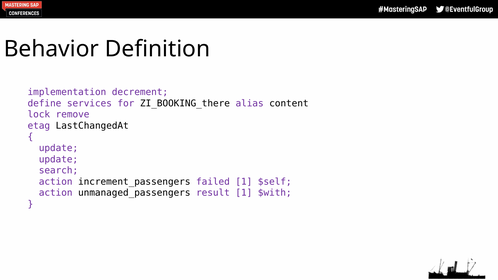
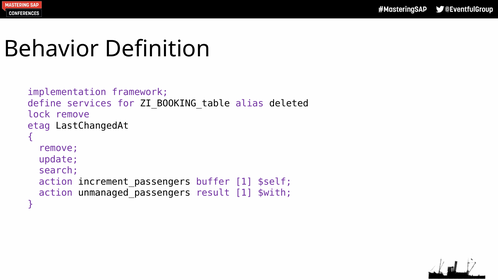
decrement: decrement -> framework (140, 92)
ZI_BOOKING_there: ZI_BOOKING_there -> ZI_BOOKING_table (185, 103)
content: content -> deleted (289, 103)
update: update -> remove (58, 148)
failed: failed -> buffer (213, 182)
